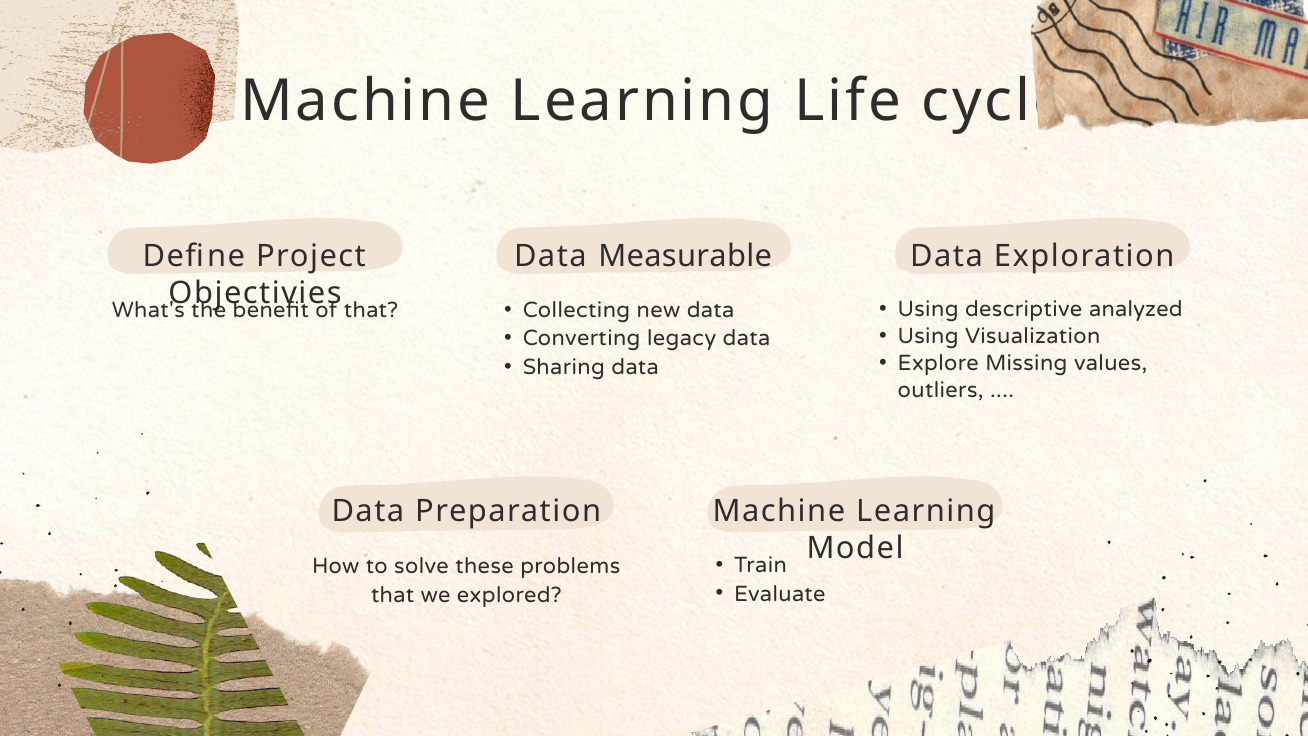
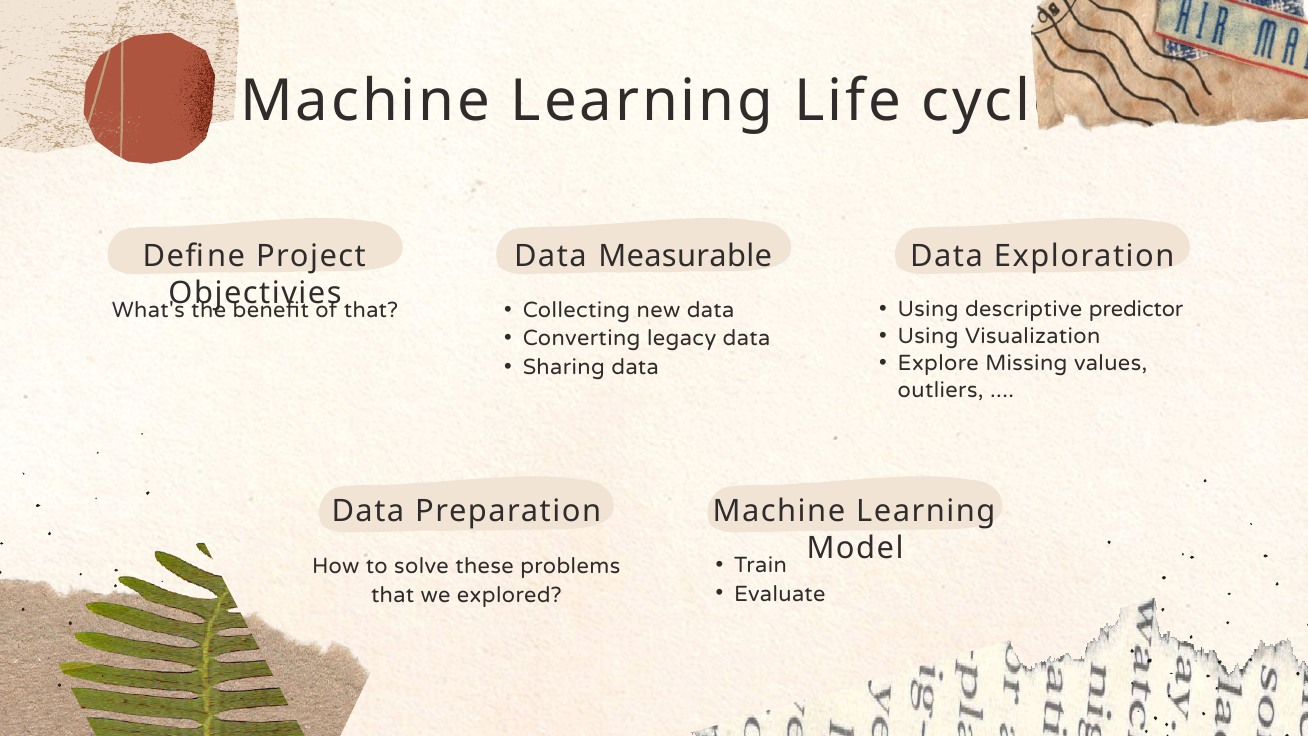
analyzed: analyzed -> predictor (1136, 310)
